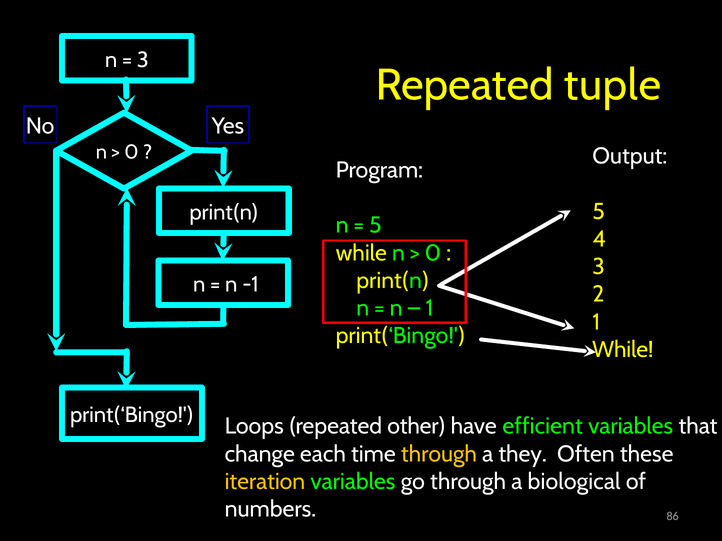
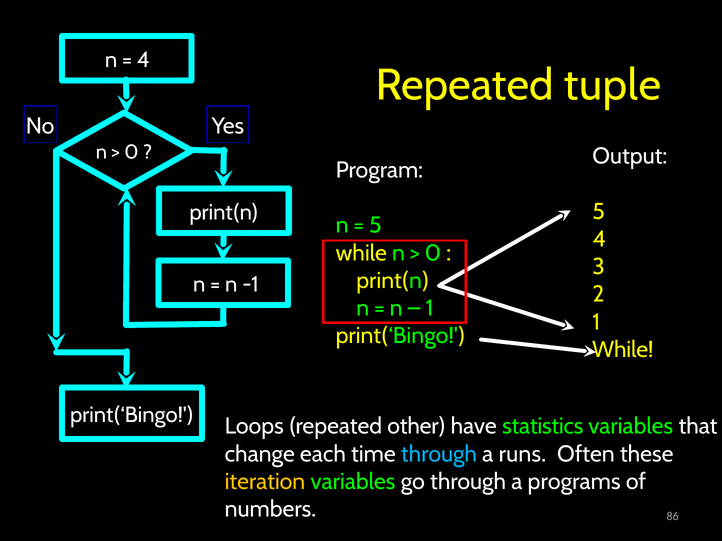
3: 3 -> 4 (143, 60)
efficient: efficient -> statistics (543, 427)
through colour: yellow -> light blue (439, 454)
they: they -> runs (522, 454)
biological: biological -> programs (574, 482)
